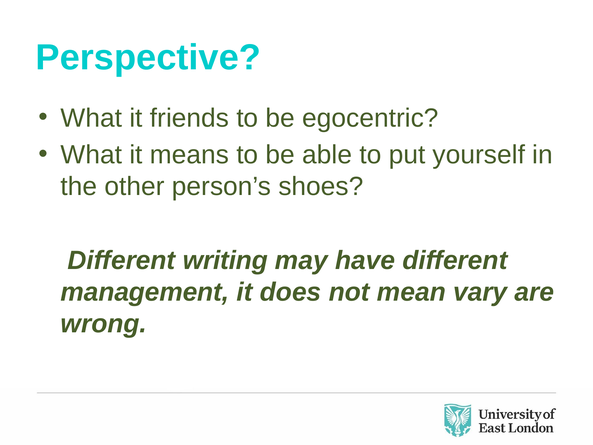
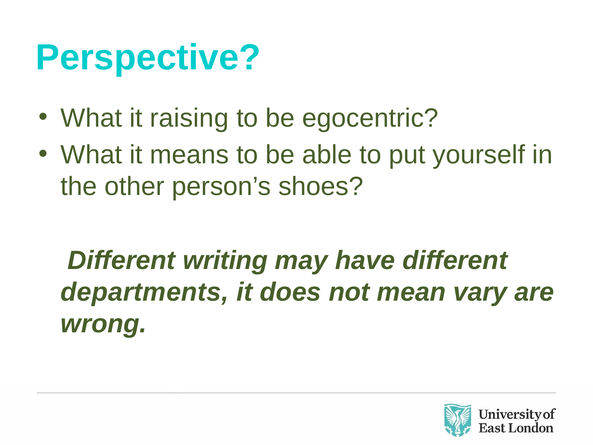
friends: friends -> raising (189, 118)
management: management -> departments (145, 292)
